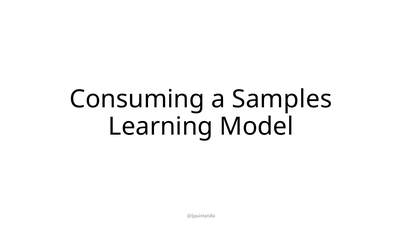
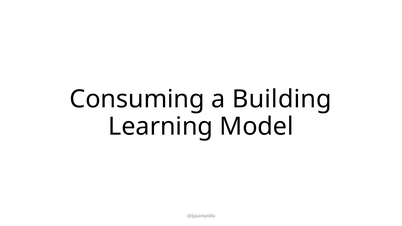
Samples: Samples -> Building (282, 99)
